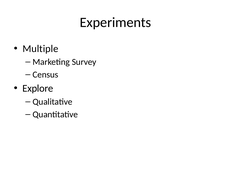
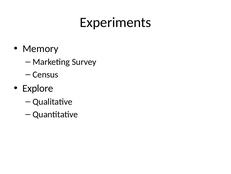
Multiple: Multiple -> Memory (40, 48)
